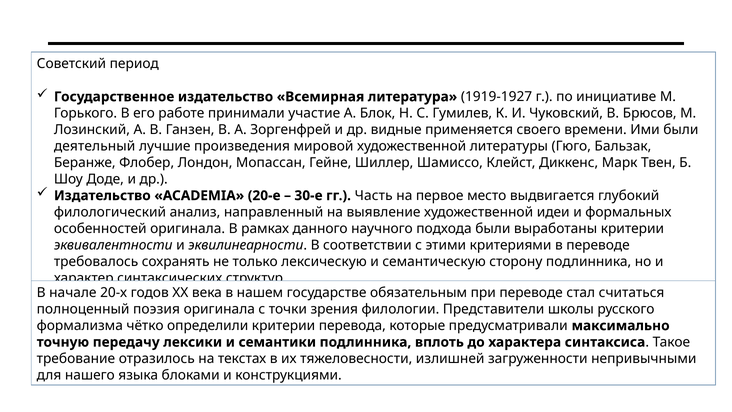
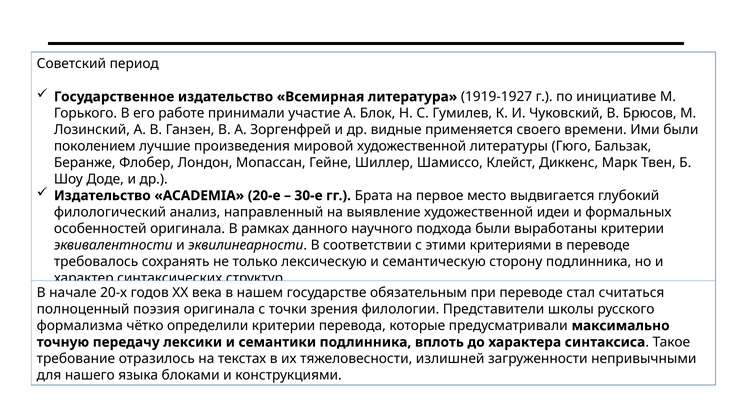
деятельный: деятельный -> поколением (95, 146)
Часть: Часть -> Брата (374, 196)
